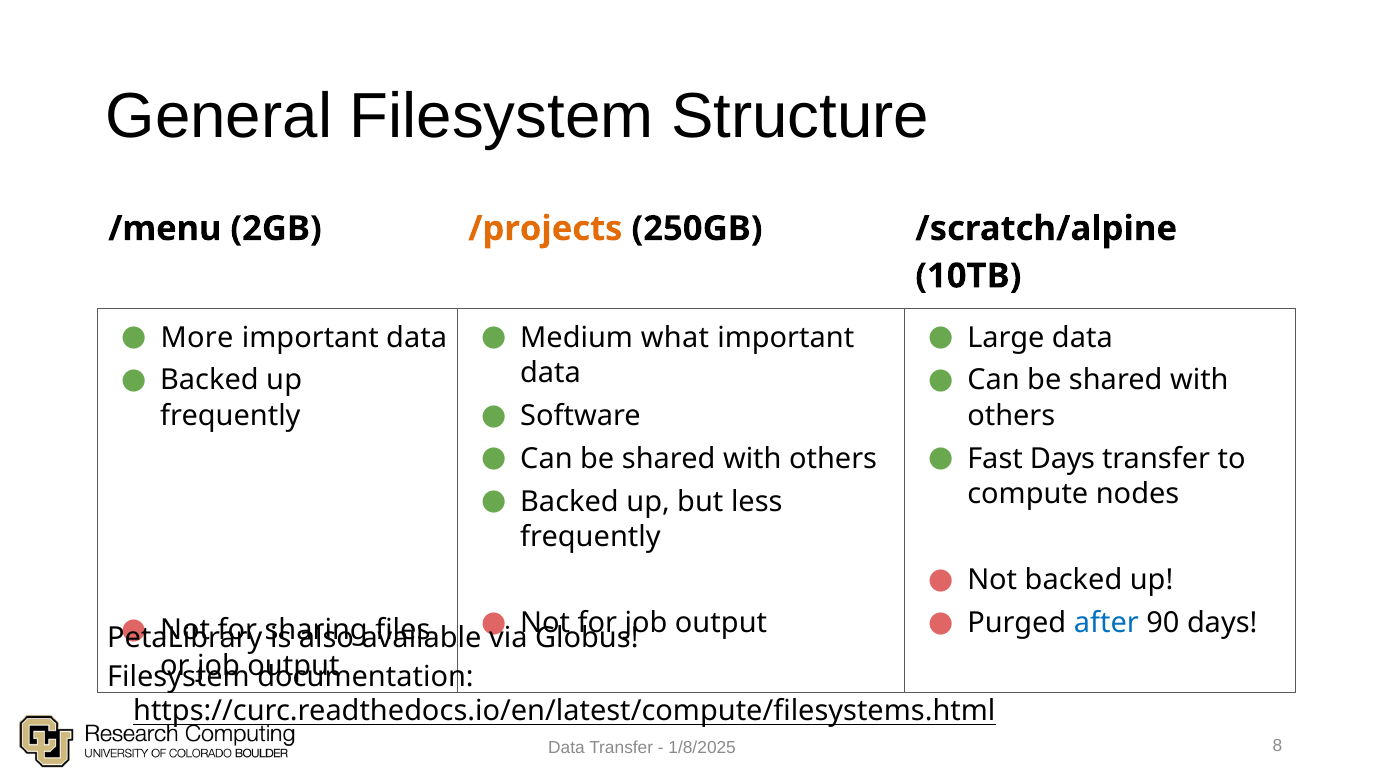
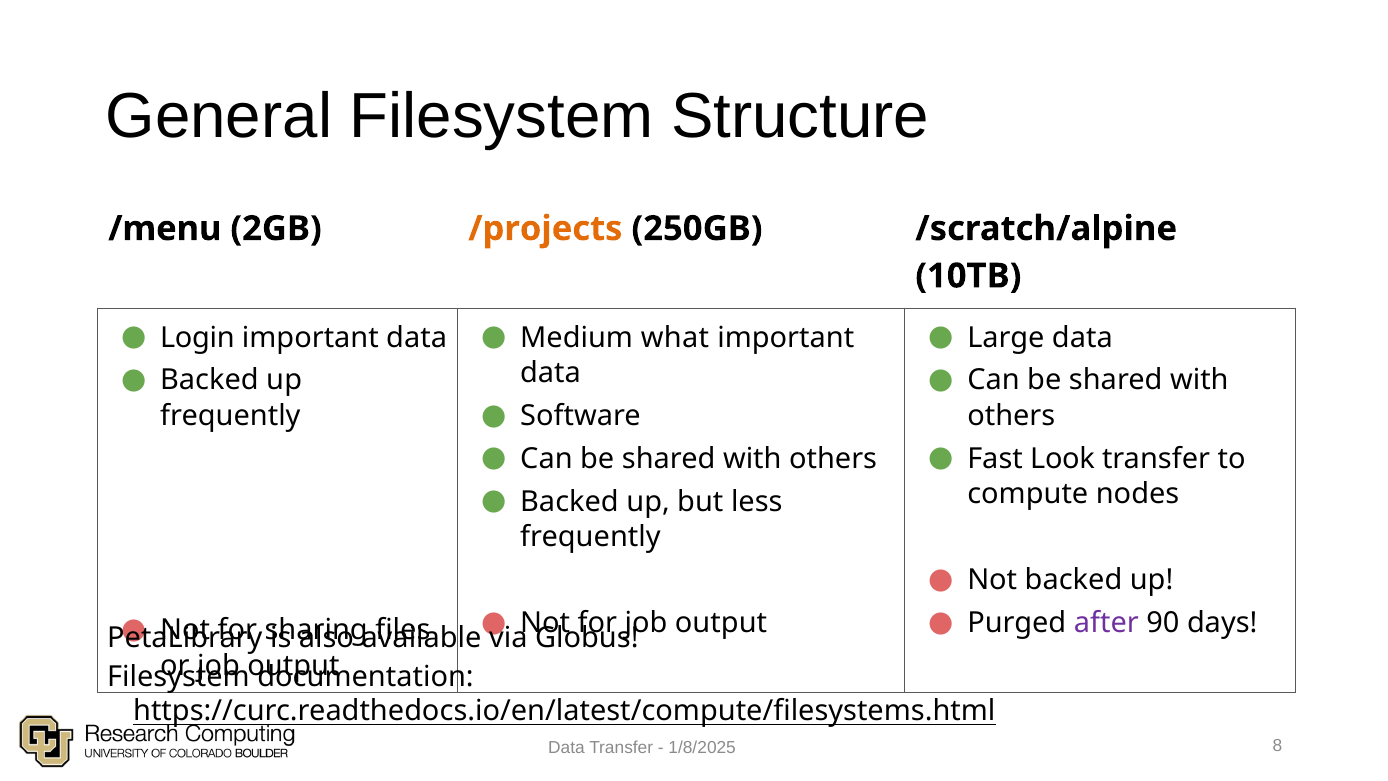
More: More -> Login (197, 337)
Fast Days: Days -> Look (1063, 459)
after colour: blue -> purple (1106, 623)
